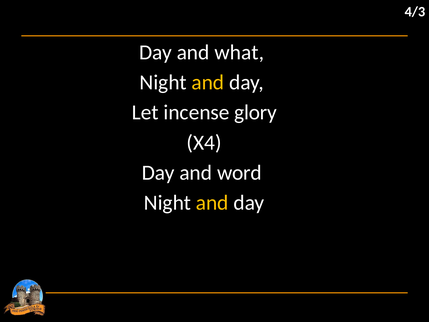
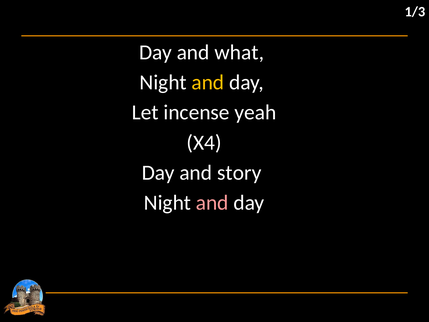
4/3: 4/3 -> 1/3 (415, 12)
glory: glory -> yeah (255, 112)
word: word -> story (239, 173)
and colour: yellow -> pink (212, 203)
